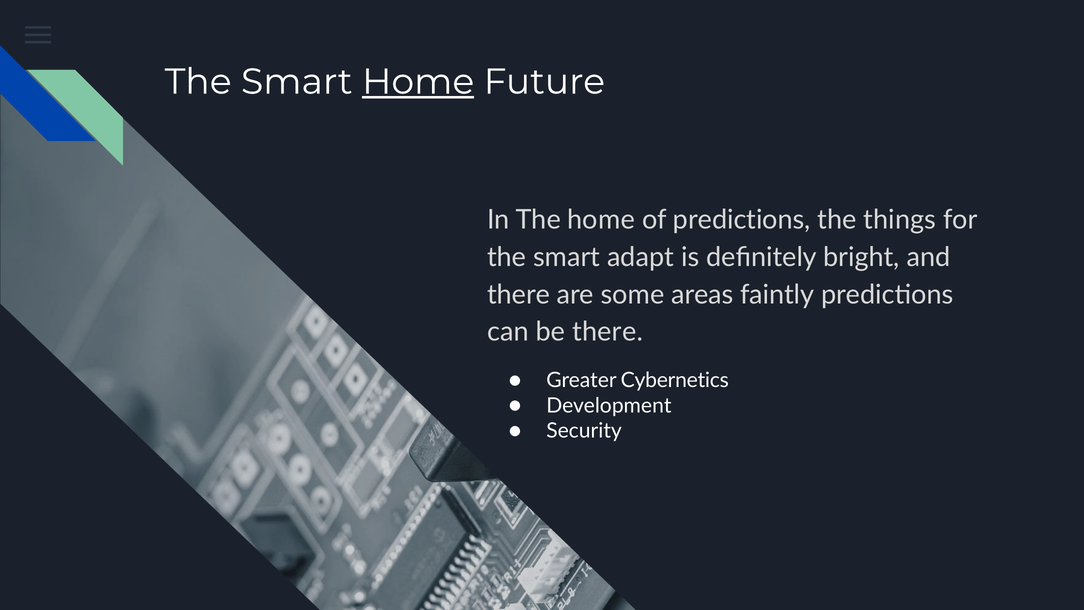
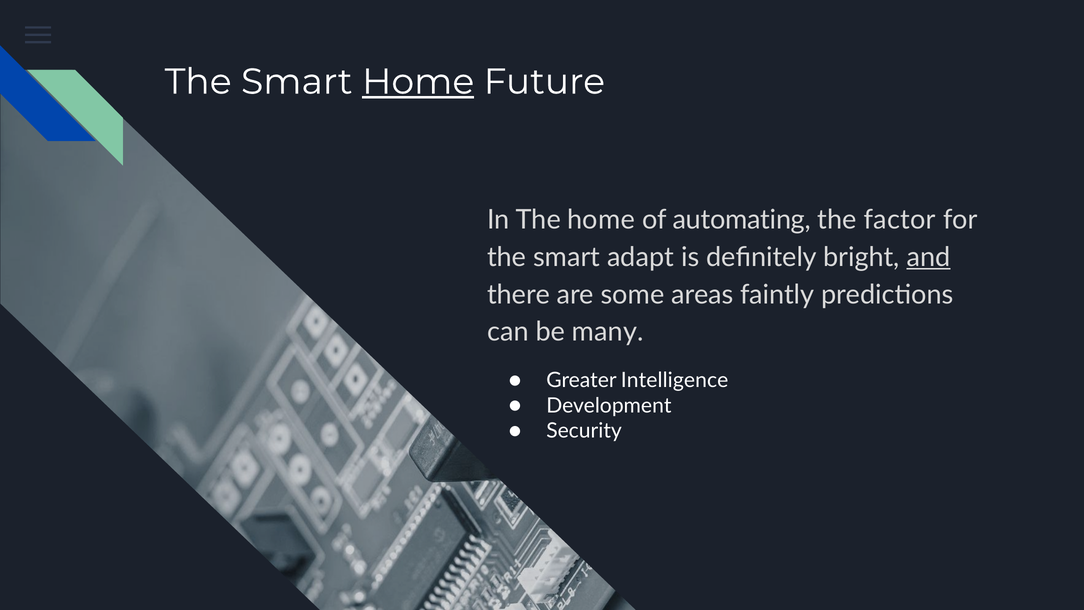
of predictions: predictions -> automating (742, 220)
things: things -> factor (900, 220)
and underline: none -> present (928, 257)
be there: there -> many (608, 332)
Cybernetics: Cybernetics -> Intelligence (675, 380)
